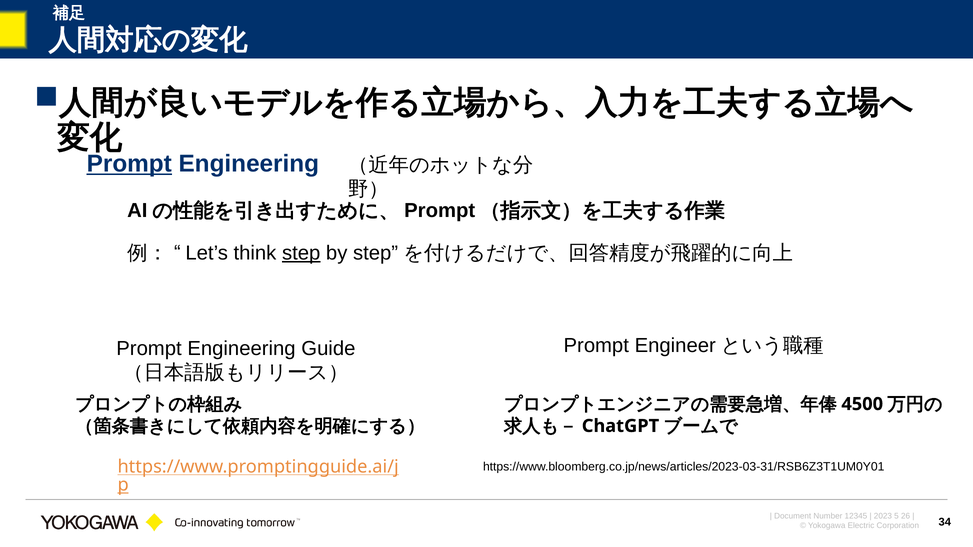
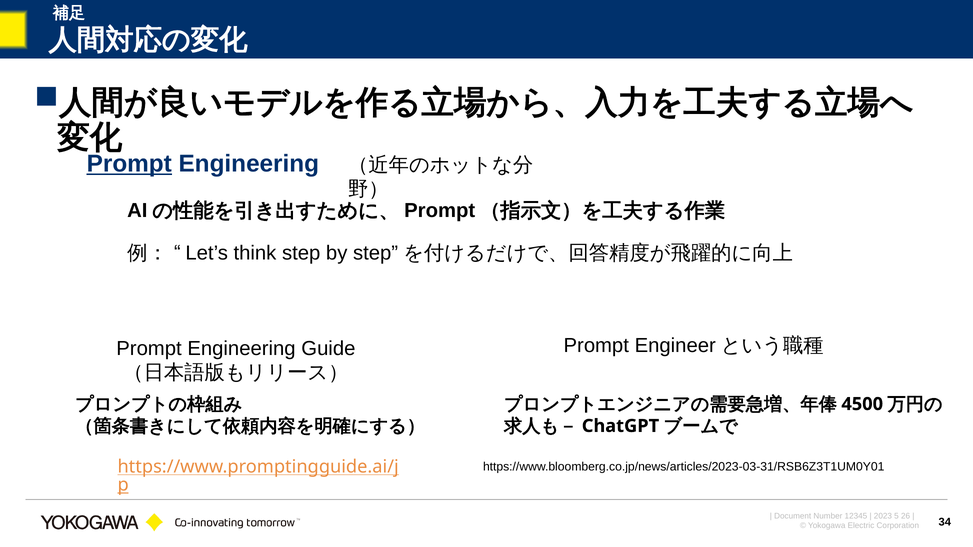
step underline: present -> none (301, 253)
